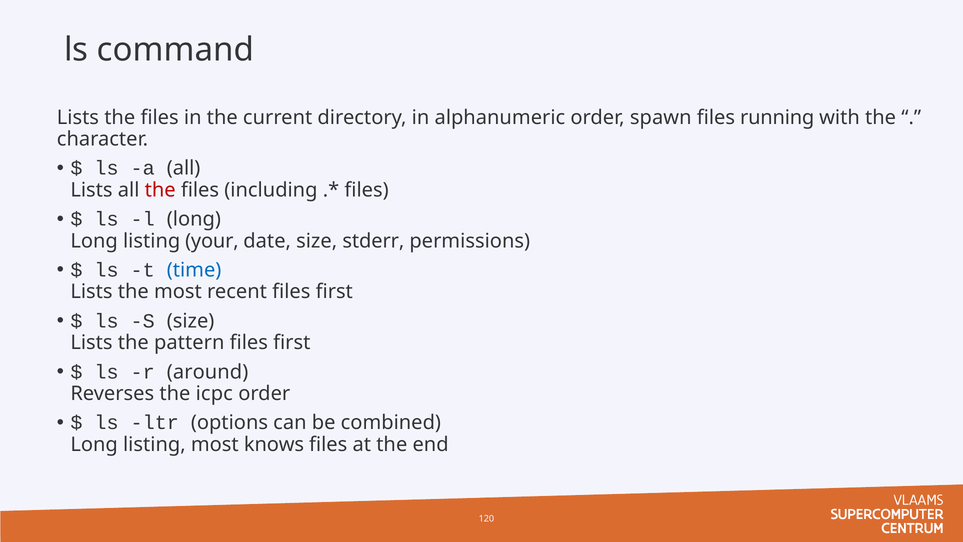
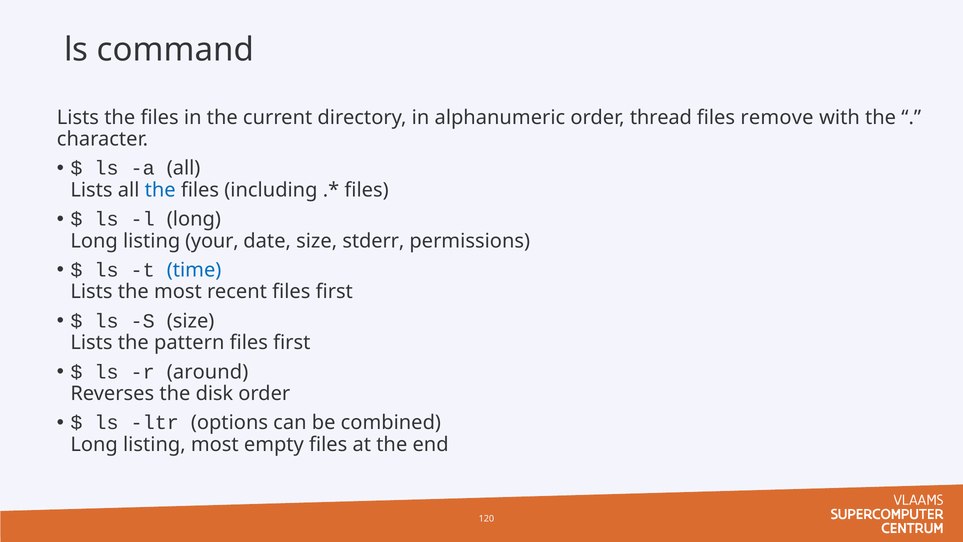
spawn: spawn -> thread (661, 117)
running: running -> remove (777, 117)
the colour: red -> blue (160, 190)
icpc: icpc -> disk (214, 393)
knows: knows -> empty (274, 444)
